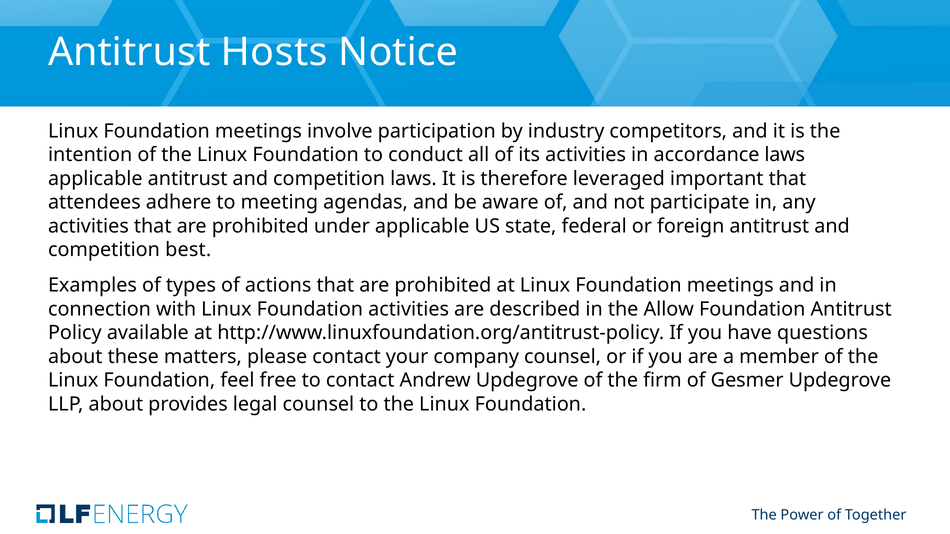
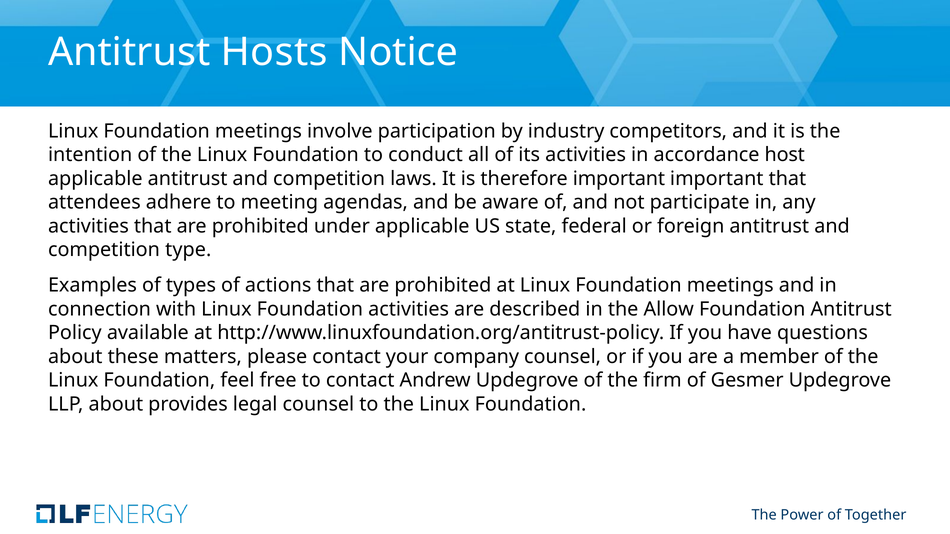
accordance laws: laws -> host (785, 155)
therefore leveraged: leveraged -> important (619, 179)
best: best -> type (188, 250)
